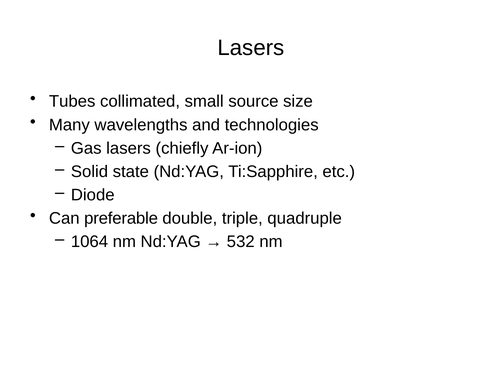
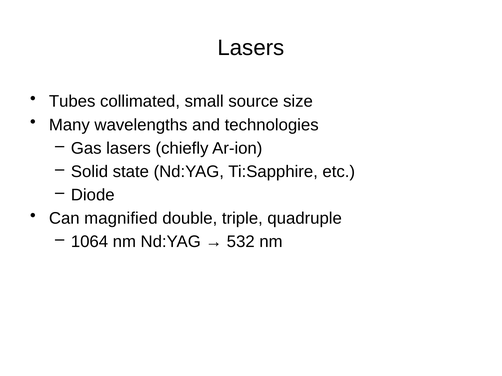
preferable: preferable -> magnified (121, 219)
